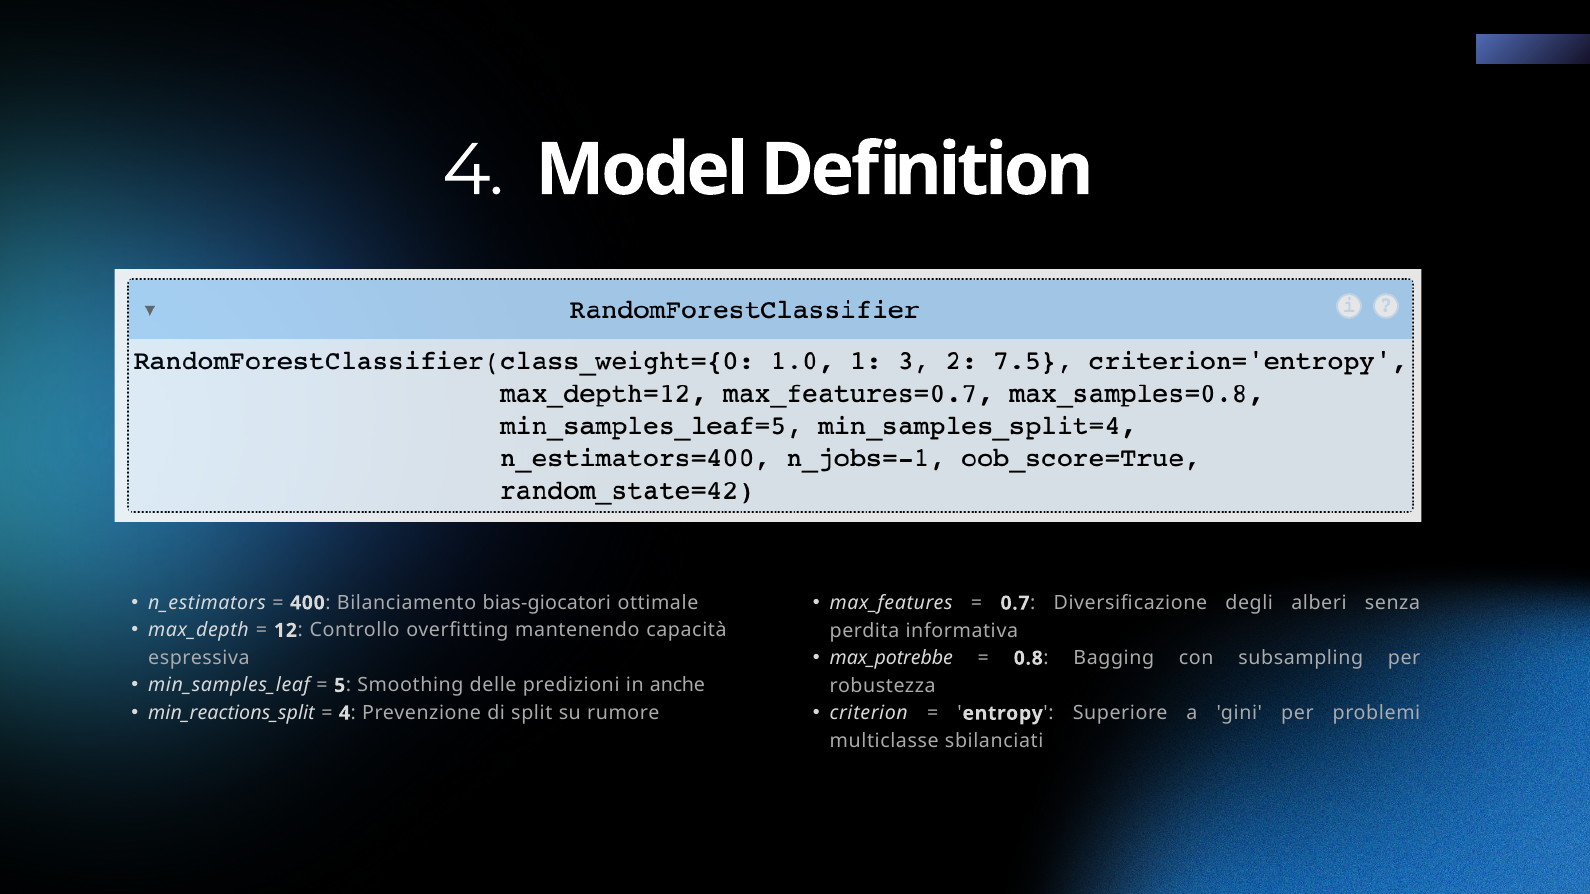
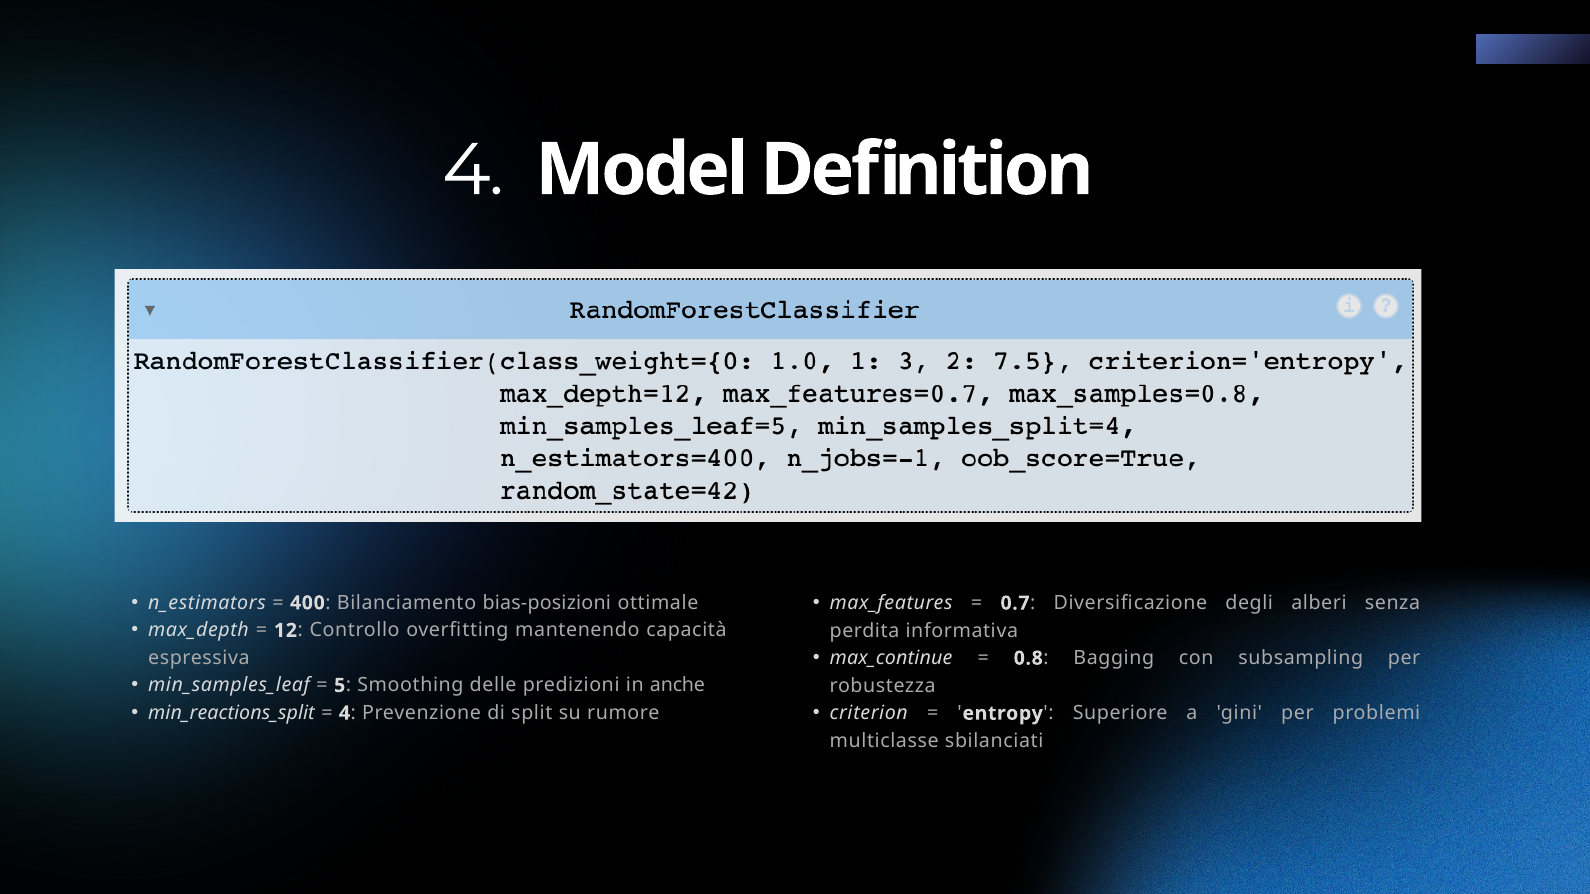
bias-giocatori: bias-giocatori -> bias-posizioni (547, 603)
max_potrebbe: max_potrebbe -> max_continue (891, 658)
